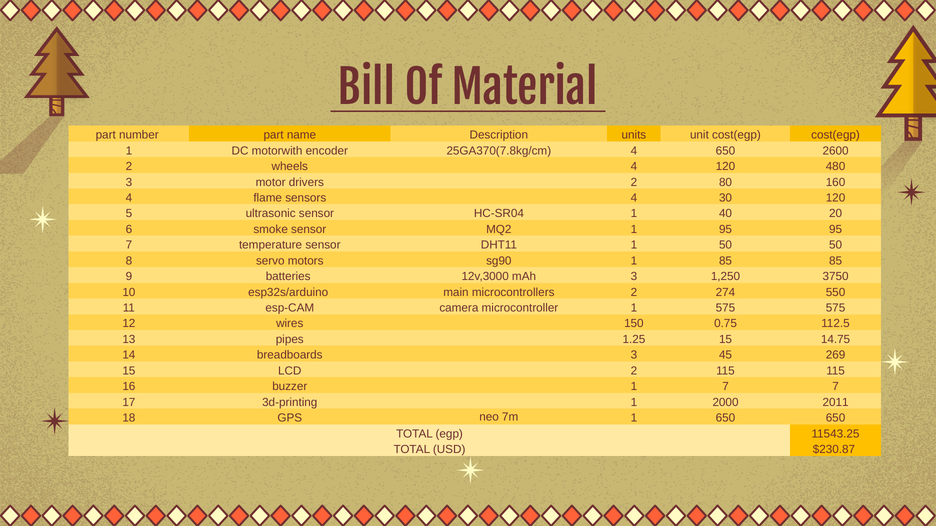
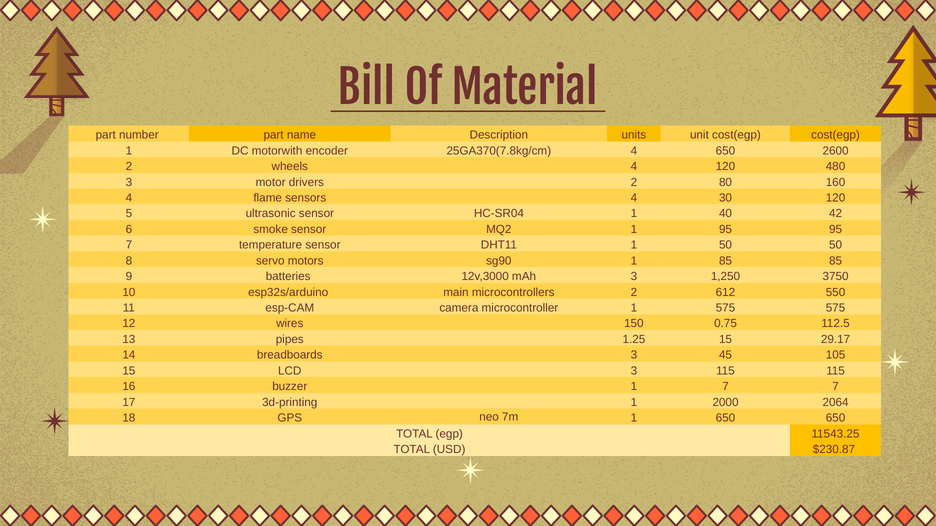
20: 20 -> 42 (836, 214)
274: 274 -> 612 (725, 292)
14.75: 14.75 -> 29.17 (836, 340)
269: 269 -> 105 (836, 355)
LCD 2: 2 -> 3 (634, 371)
2011: 2011 -> 2064 (836, 403)
